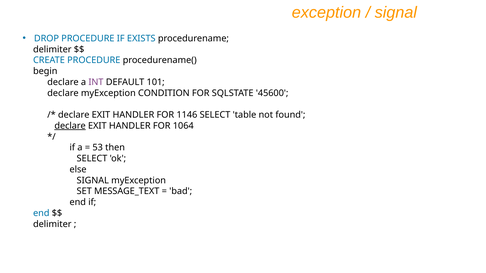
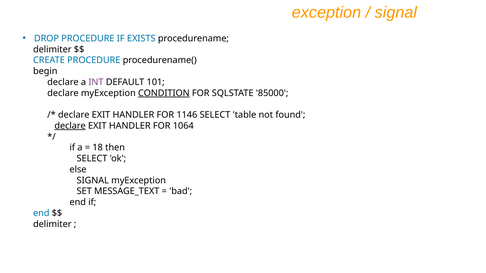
CONDITION underline: none -> present (164, 93)
45600: 45600 -> 85000 (272, 93)
53: 53 -> 18 (98, 148)
